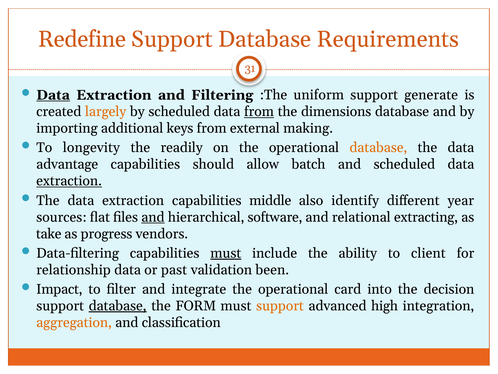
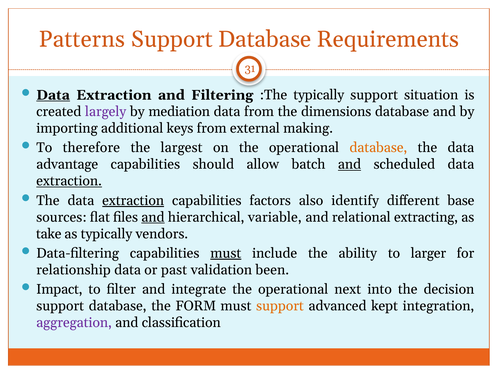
Redefine: Redefine -> Patterns (82, 39)
:The uniform: uniform -> typically (319, 95)
generate: generate -> situation (431, 95)
largely colour: orange -> purple (106, 112)
by scheduled: scheduled -> mediation (179, 112)
from underline: present -> none (259, 112)
longevity: longevity -> therefore (91, 148)
readily: readily -> largest (182, 148)
and underline: none -> present (350, 164)
extraction underline: none -> present (133, 200)
middle: middle -> factors (270, 200)
year: year -> base (461, 200)
software: software -> variable (275, 217)
as progress: progress -> typically (107, 233)
client: client -> larger (428, 253)
card: card -> next (348, 289)
database underline: present -> none (118, 305)
high: high -> kept (385, 305)
aggregation colour: orange -> purple (74, 322)
